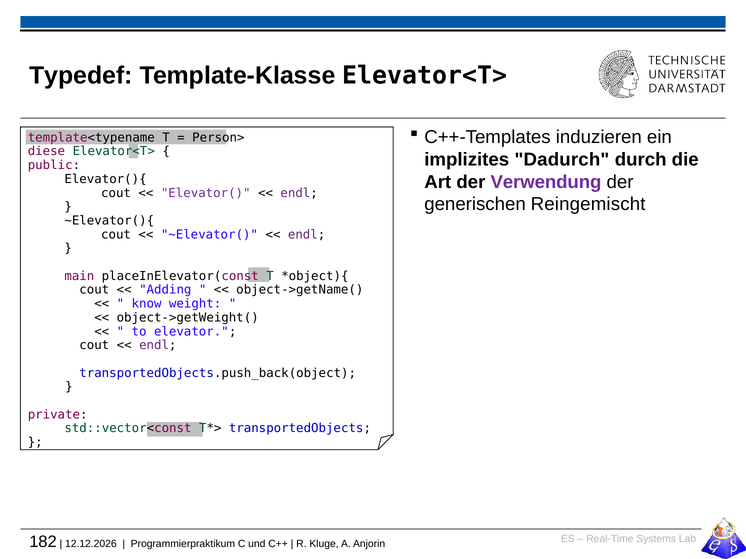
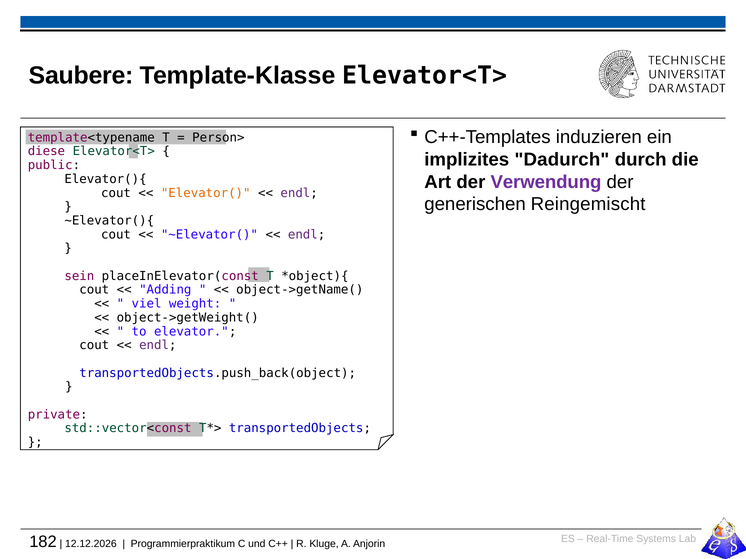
Typedef: Typedef -> Saubere (81, 76)
Elevator( colour: purple -> orange (206, 193)
main: main -> sein (79, 276)
know: know -> viel (147, 304)
